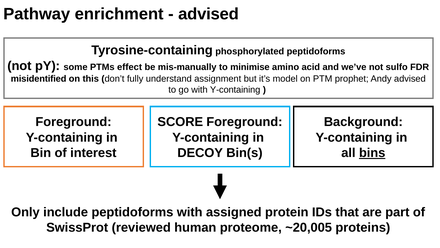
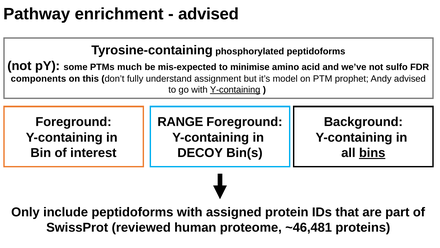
effect: effect -> much (130, 67)
mis-manually: mis-manually -> mis-expected (187, 67)
misidentified: misidentified -> components (38, 79)
Y-containing underline: none -> present (235, 90)
SCORE: SCORE -> RANGE (180, 122)
~20,005: ~20,005 -> ~46,481 (309, 227)
